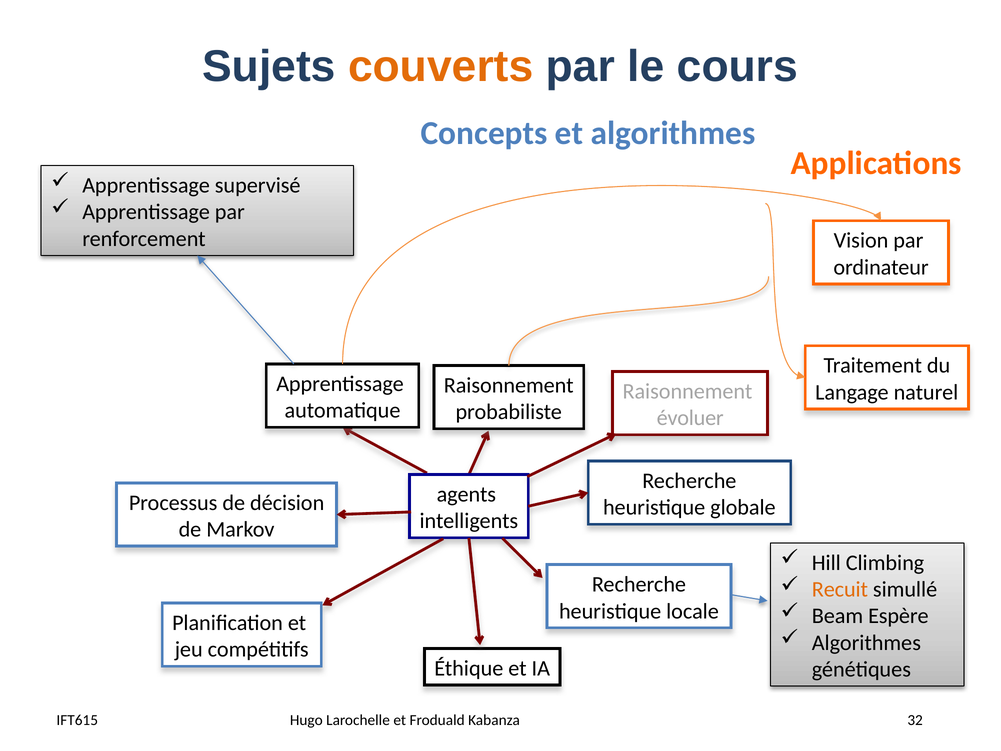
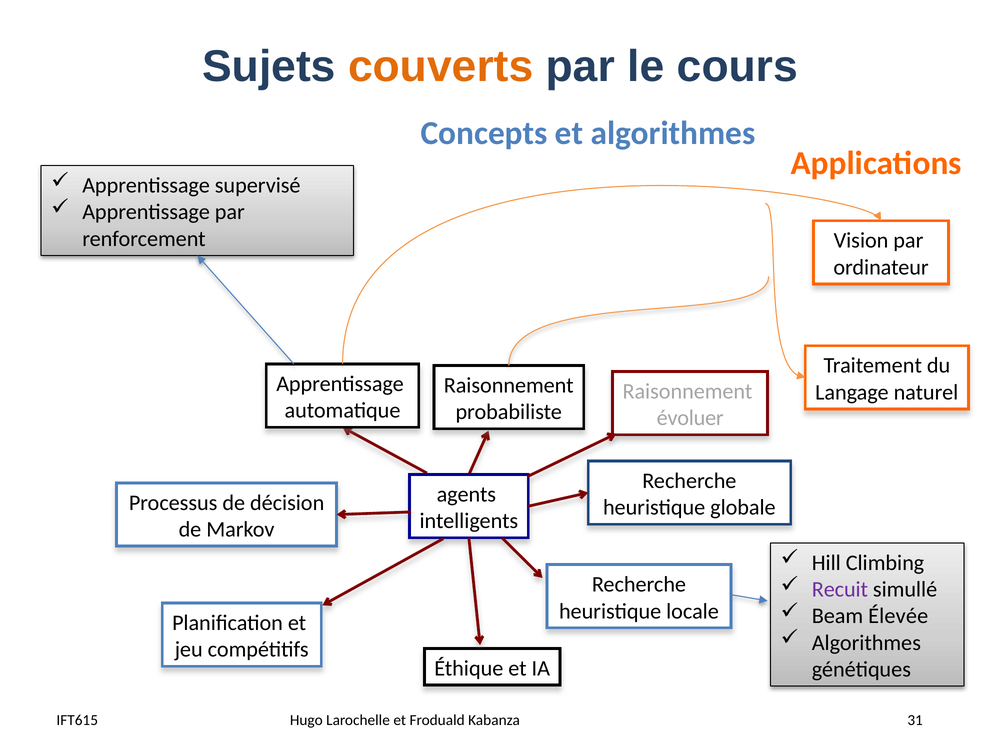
Recuit colour: orange -> purple (840, 589)
Espère: Espère -> Élevée (898, 616)
32: 32 -> 31 (915, 720)
